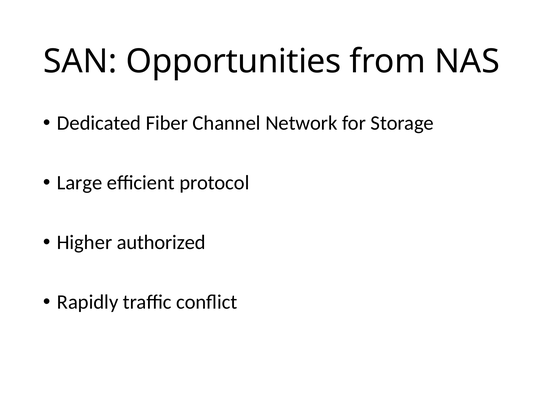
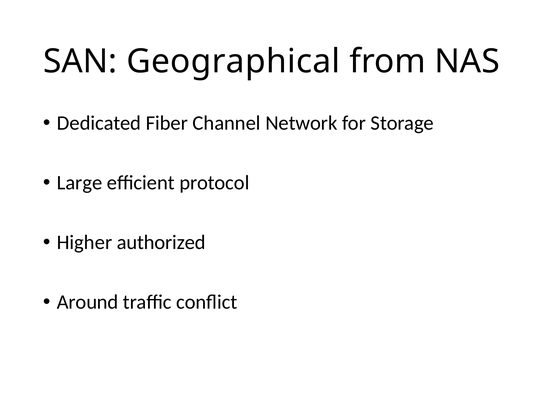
Opportunities: Opportunities -> Geographical (233, 61)
Rapidly: Rapidly -> Around (88, 302)
